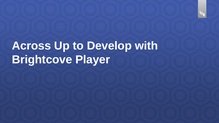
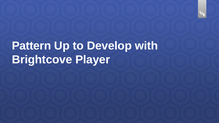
Across: Across -> Pattern (31, 46)
